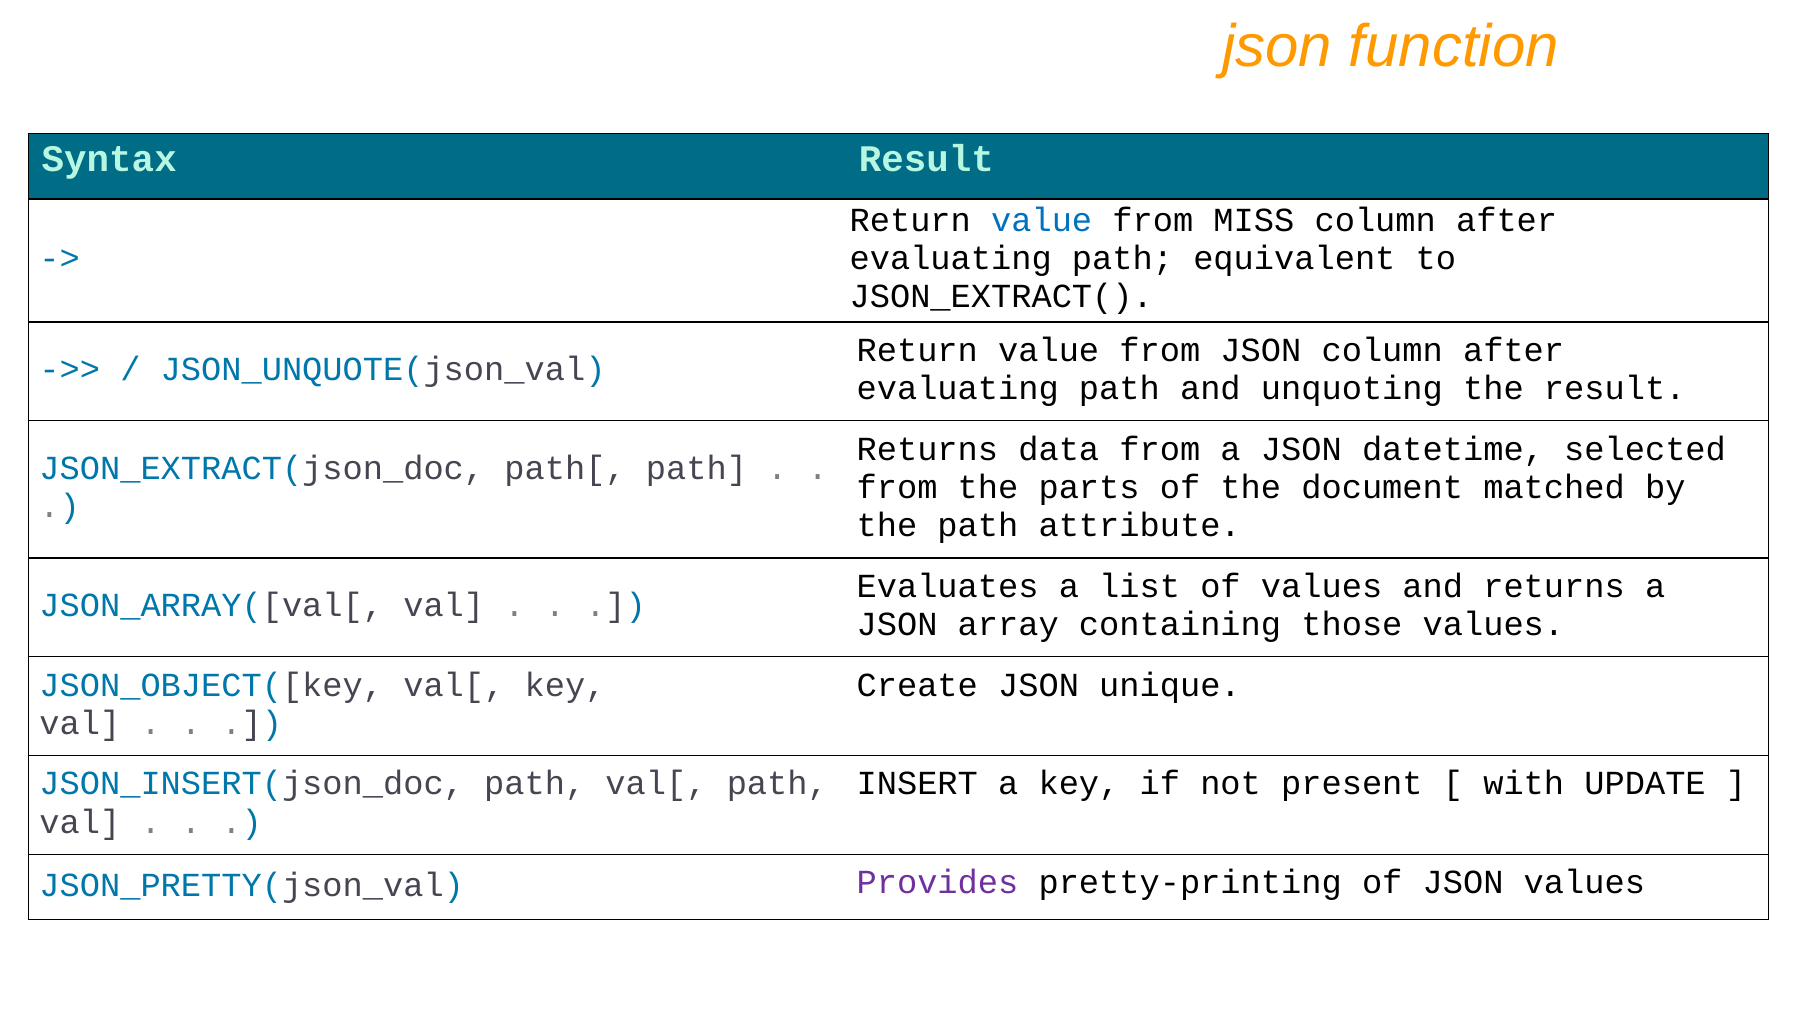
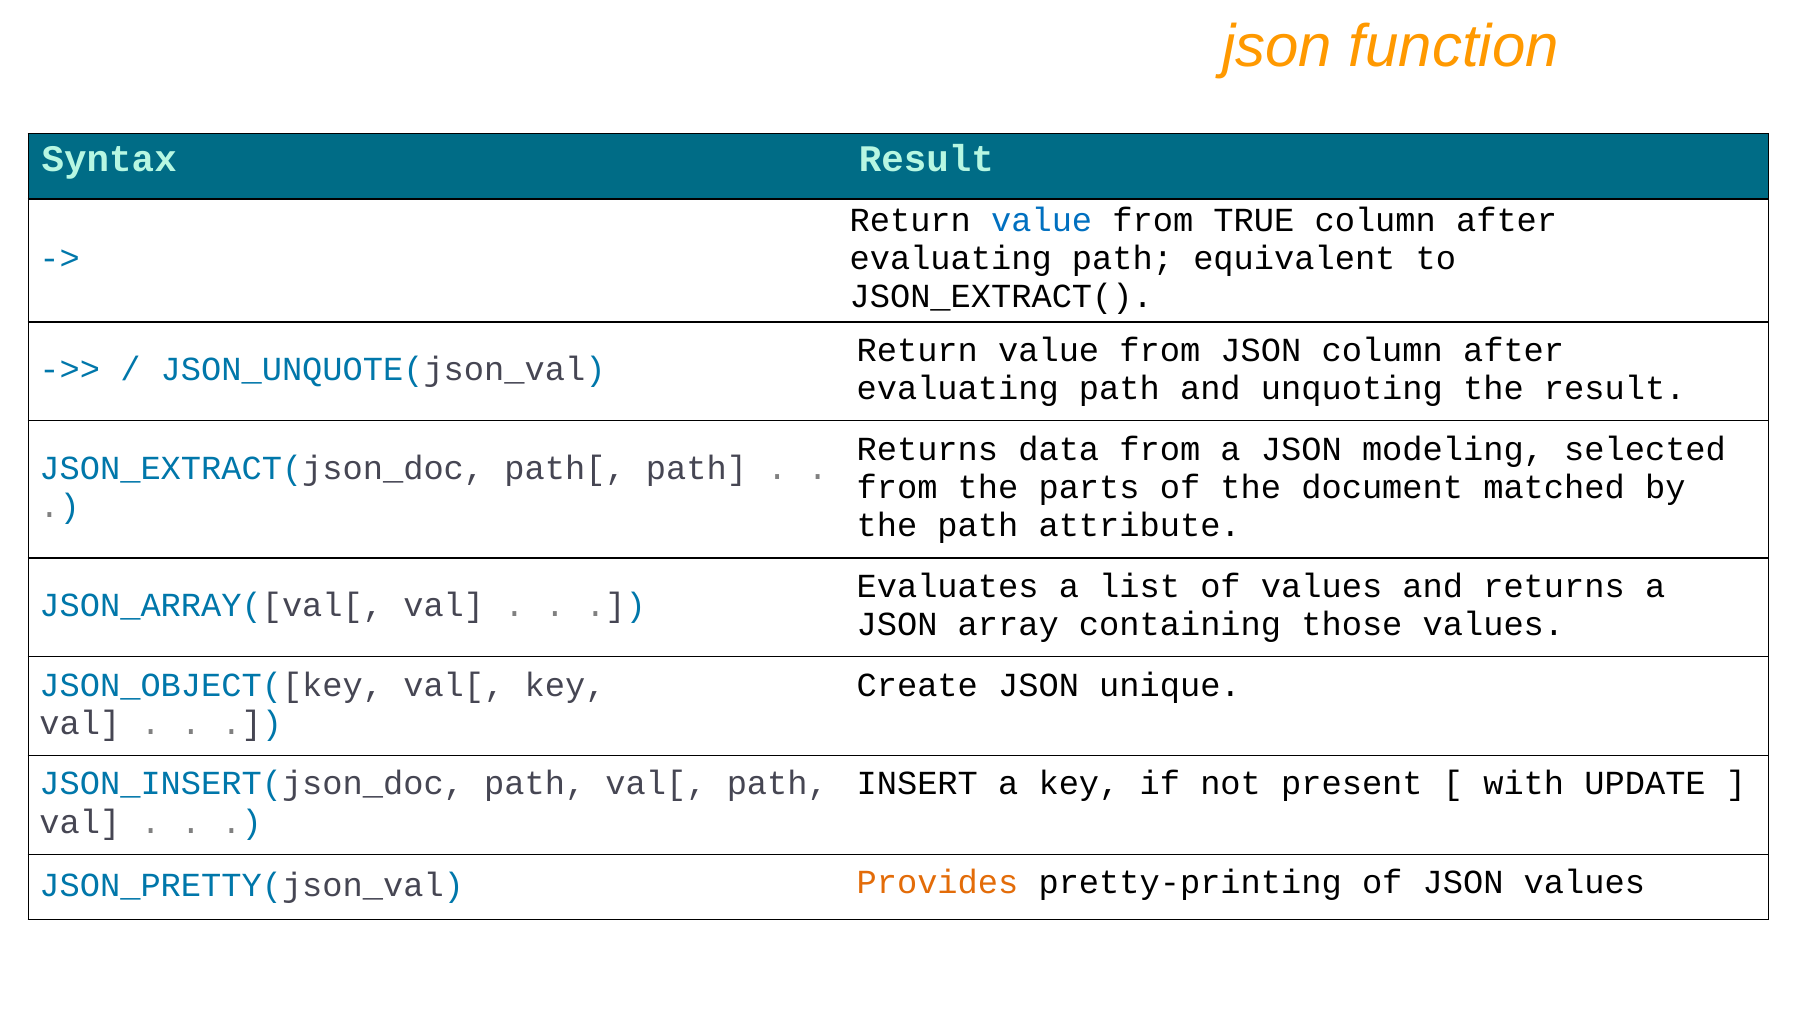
MISS: MISS -> TRUE (1254, 220)
datetime: datetime -> modeling (1453, 449)
Provides colour: purple -> orange (937, 883)
